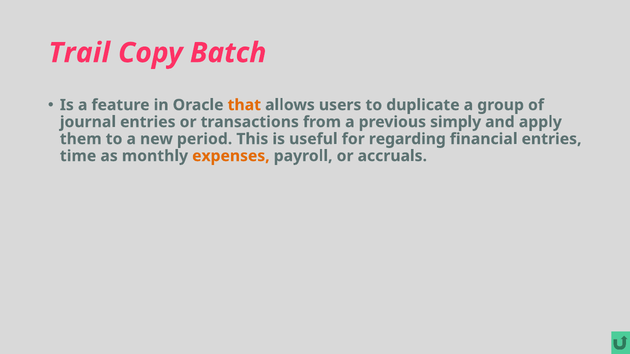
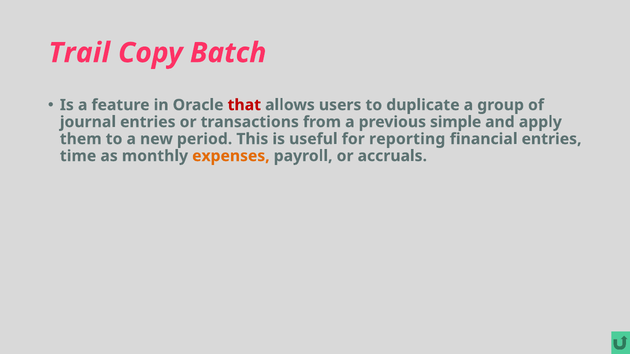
that colour: orange -> red (244, 105)
simply: simply -> simple (456, 122)
regarding: regarding -> reporting (407, 139)
